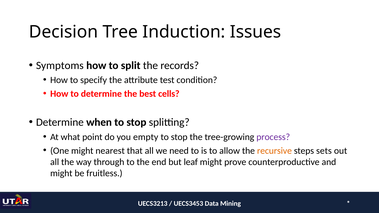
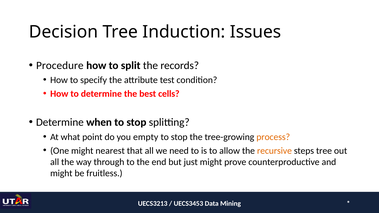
Symptoms: Symptoms -> Procedure (60, 66)
process colour: purple -> orange (273, 137)
steps sets: sets -> tree (324, 151)
leaf: leaf -> just (191, 162)
